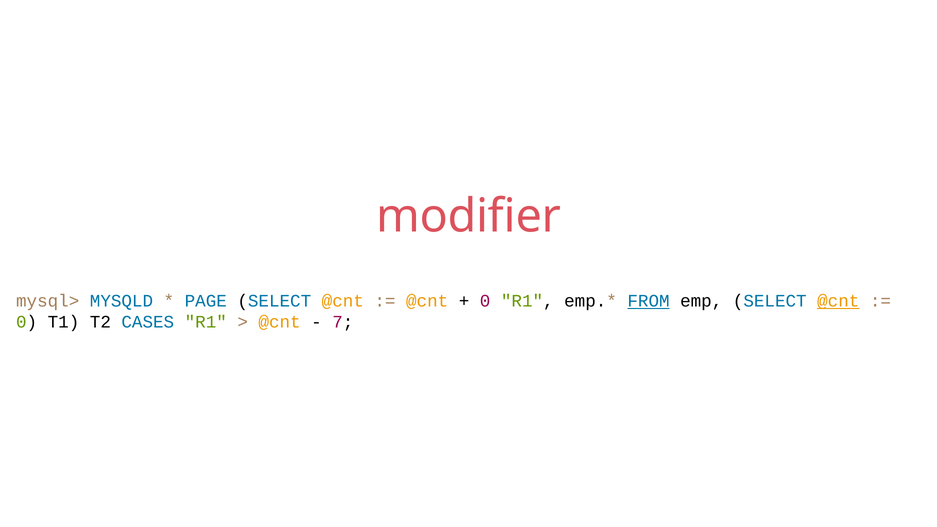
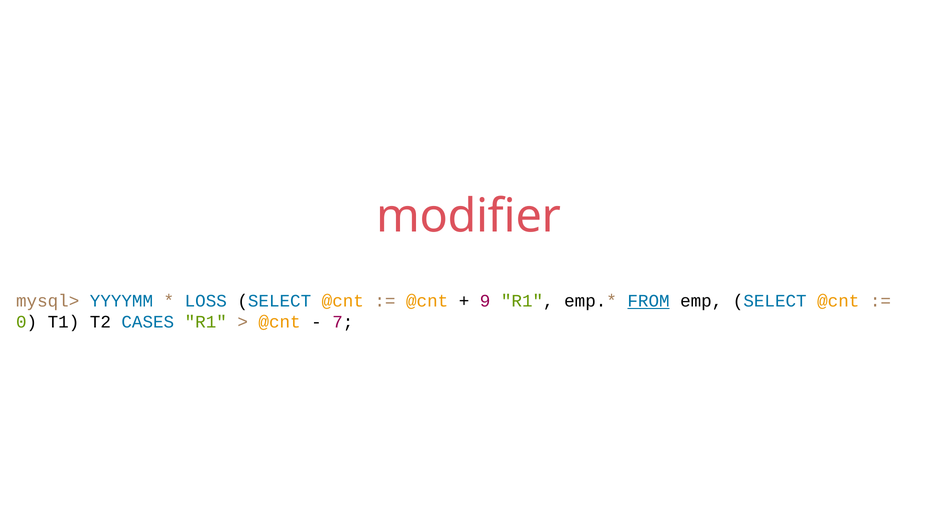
MYSQLD: MYSQLD -> YYYYMM (121, 301)
PAGE: PAGE -> LOSS (206, 301)
0: 0 -> 9 (485, 301)
@cnt underline: present -> none (838, 301)
